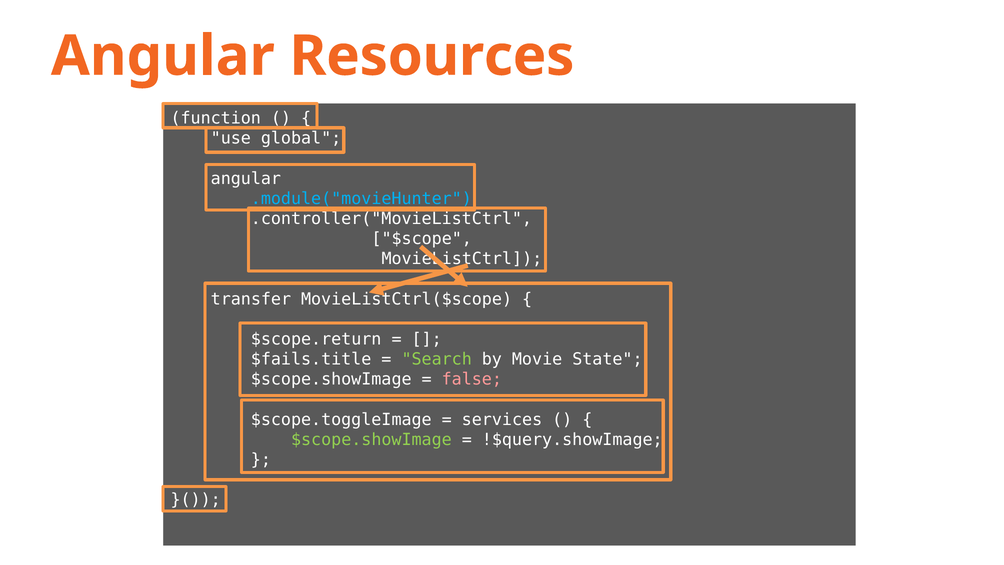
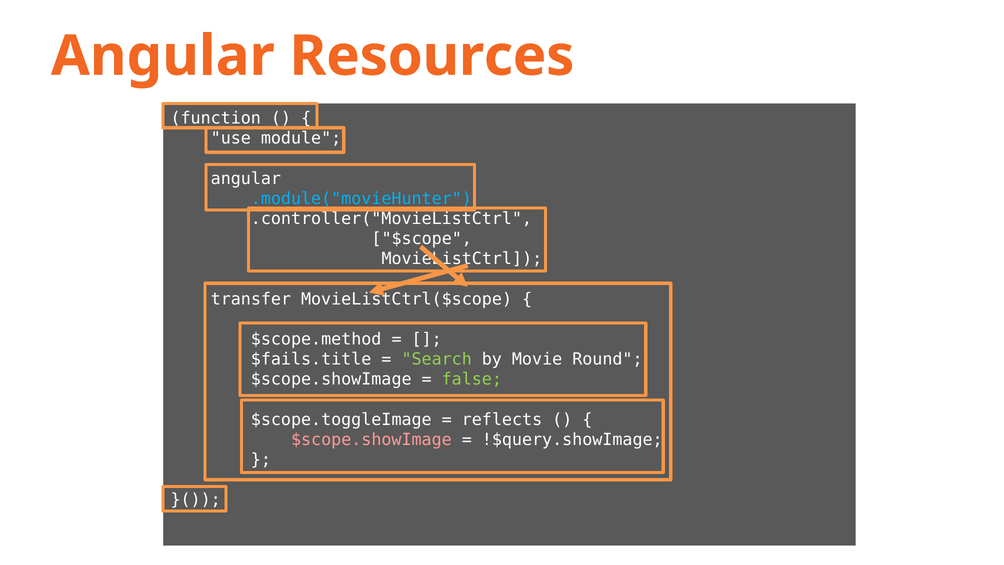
global: global -> module (301, 138)
$scope.return: $scope.return -> $scope.method (316, 339)
State: State -> Round (607, 359)
false colour: pink -> light green (472, 379)
services: services -> reflects (502, 419)
$scope.showImage colour: light green -> pink (371, 439)
